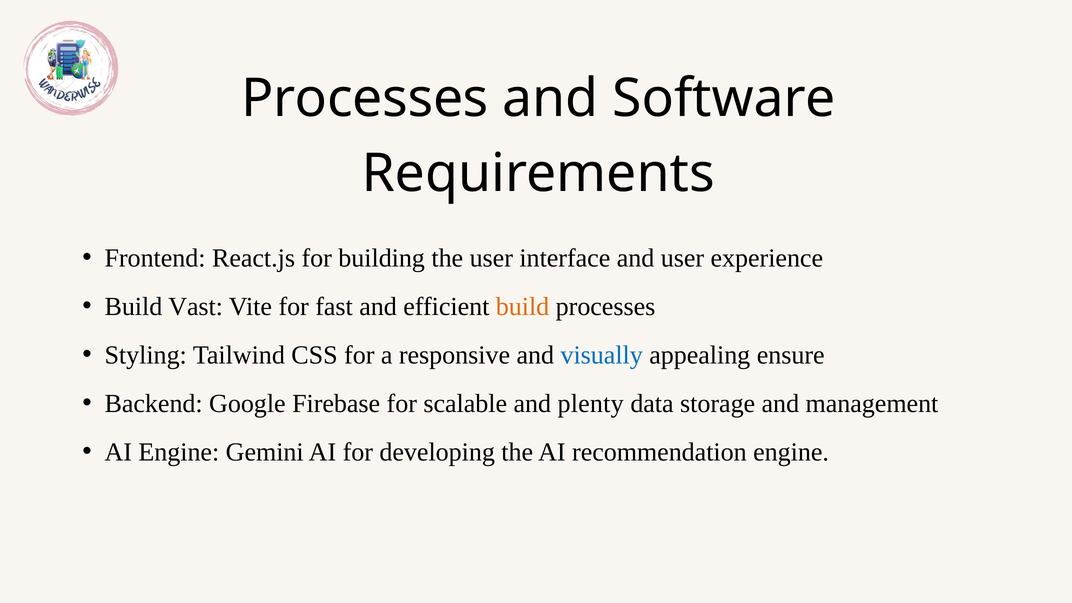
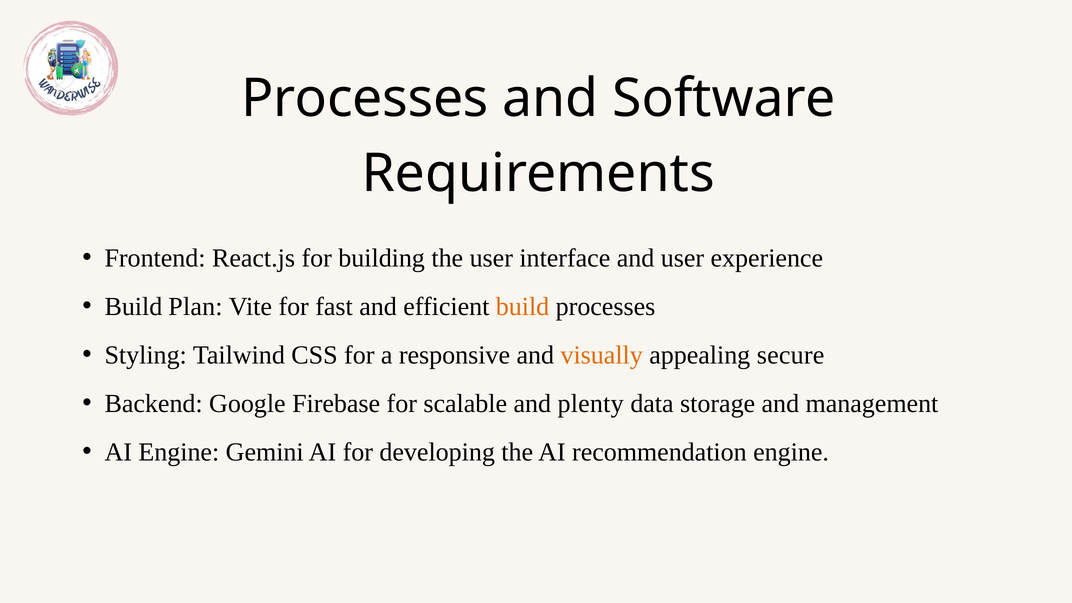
Vast: Vast -> Plan (195, 307)
visually colour: blue -> orange (602, 355)
ensure: ensure -> secure (791, 355)
